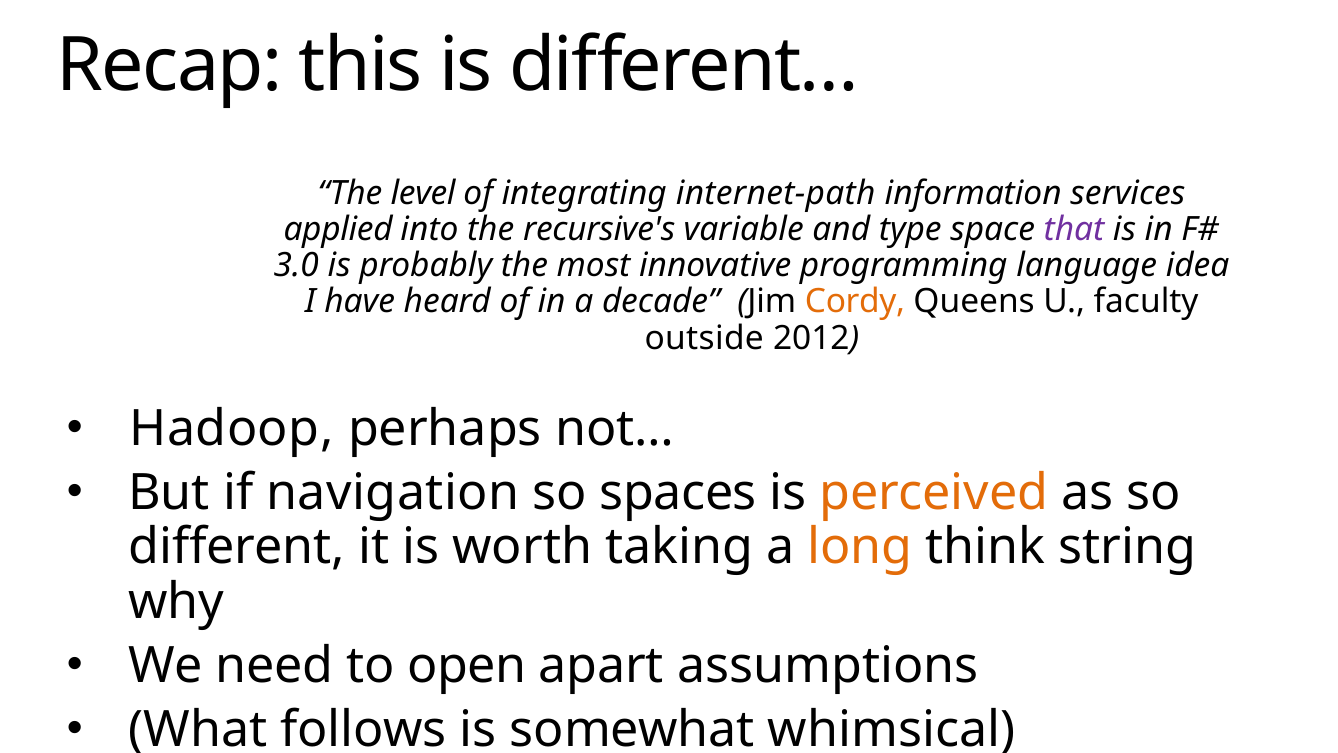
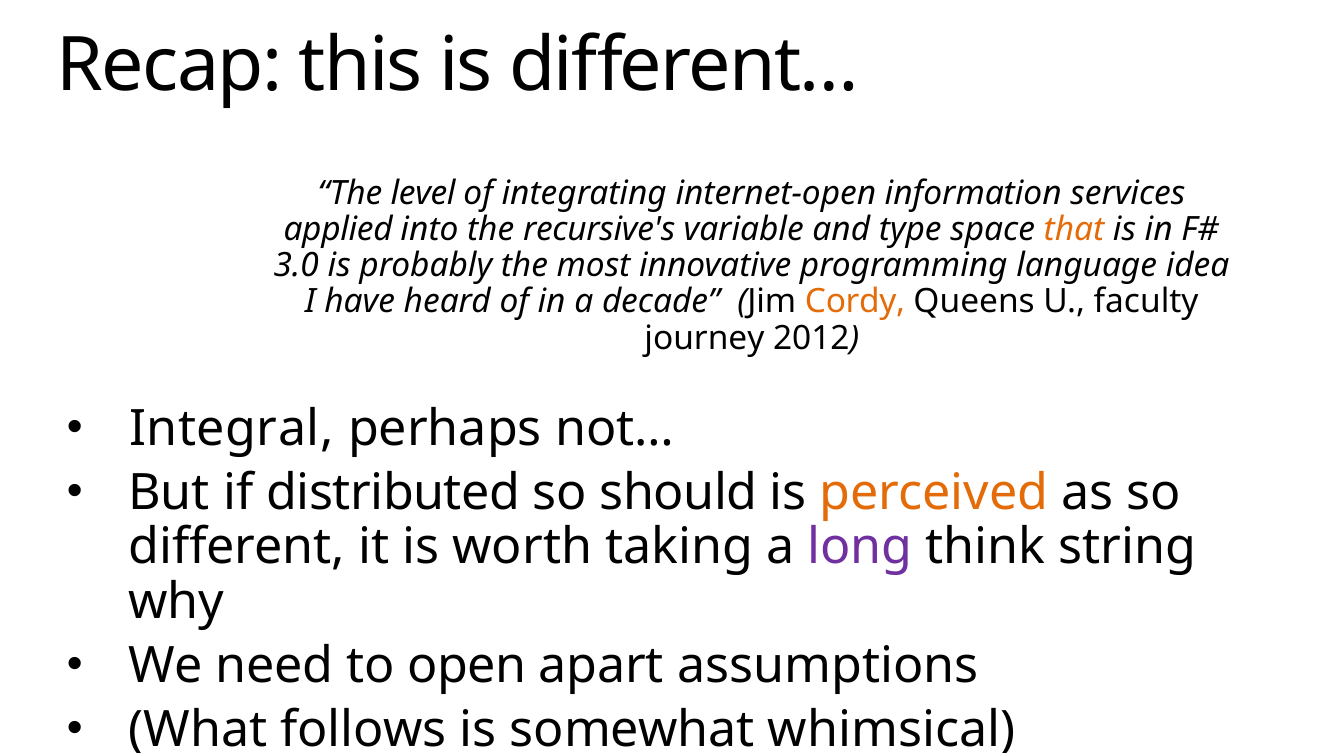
internet-path: internet-path -> internet-open (776, 194)
that colour: purple -> orange (1074, 230)
outside: outside -> journey (704, 338)
Hadoop: Hadoop -> Integral (231, 429)
navigation: navigation -> distributed (393, 493)
spaces: spaces -> should (678, 493)
long colour: orange -> purple (860, 547)
